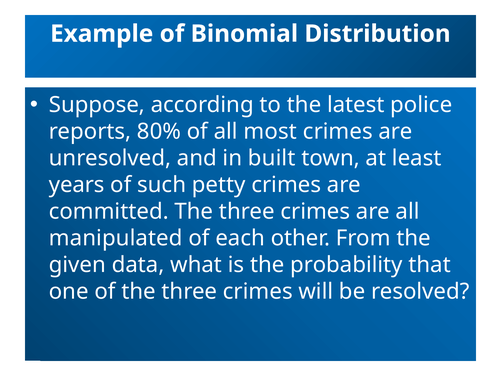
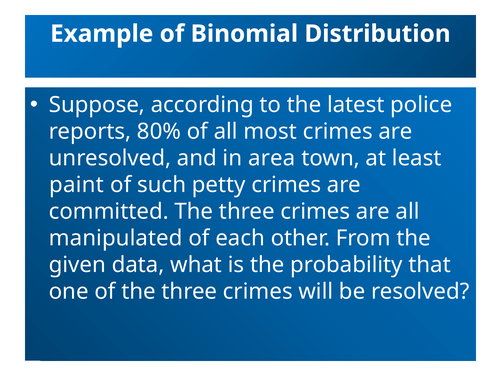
built: built -> area (272, 159)
years: years -> paint (77, 185)
